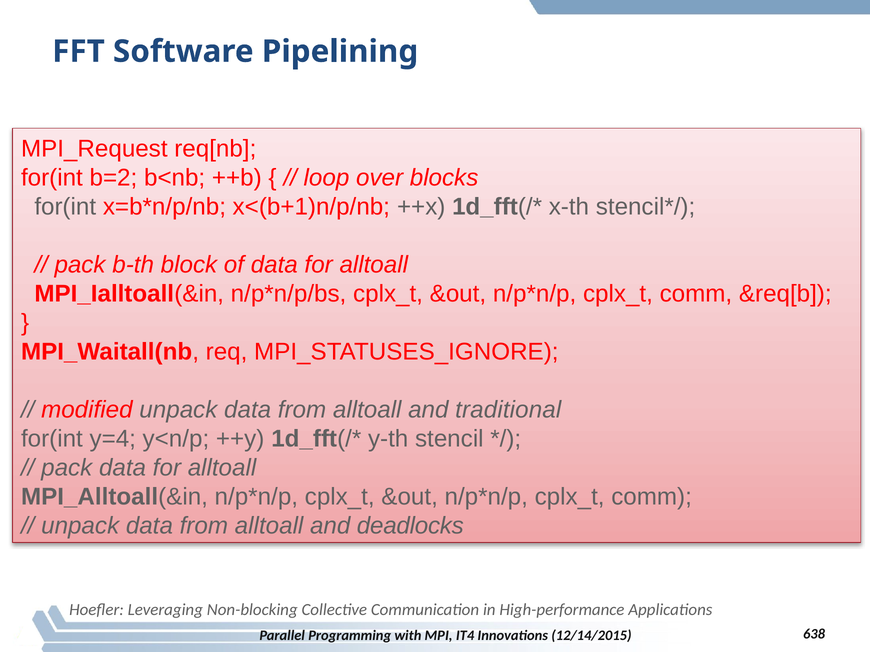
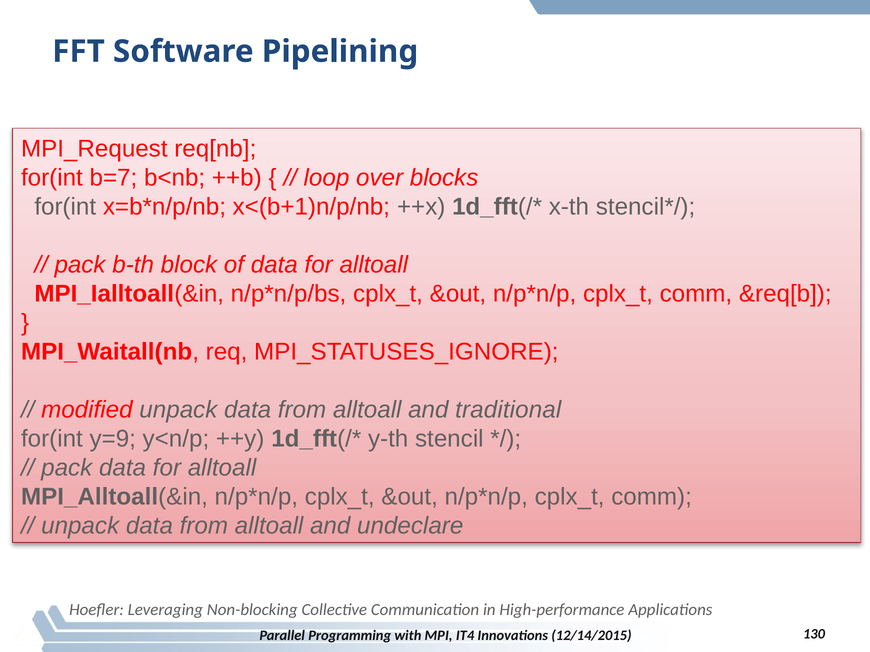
b=2: b=2 -> b=7 (113, 178)
y=4: y=4 -> y=9 (113, 439)
deadlocks: deadlocks -> undeclare (410, 526)
638: 638 -> 130 (814, 634)
